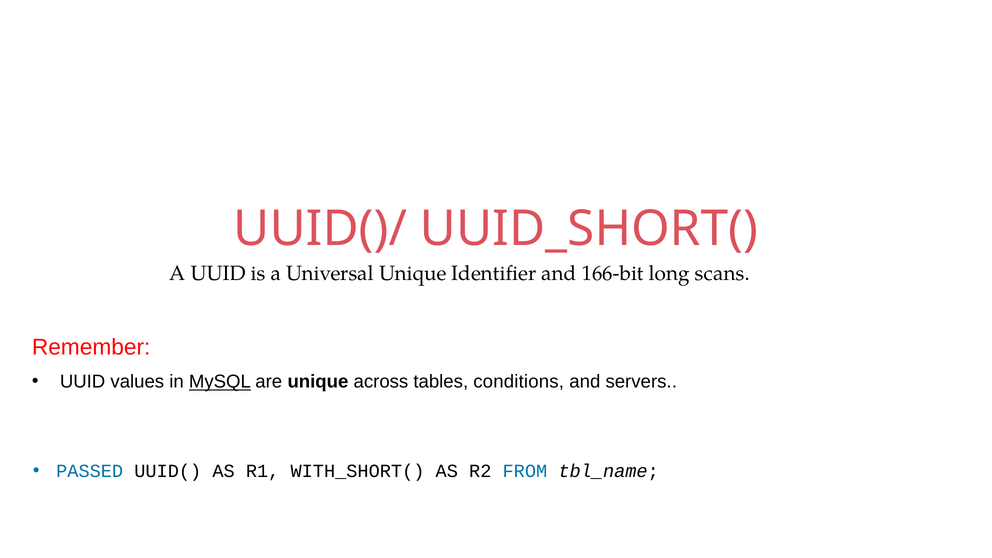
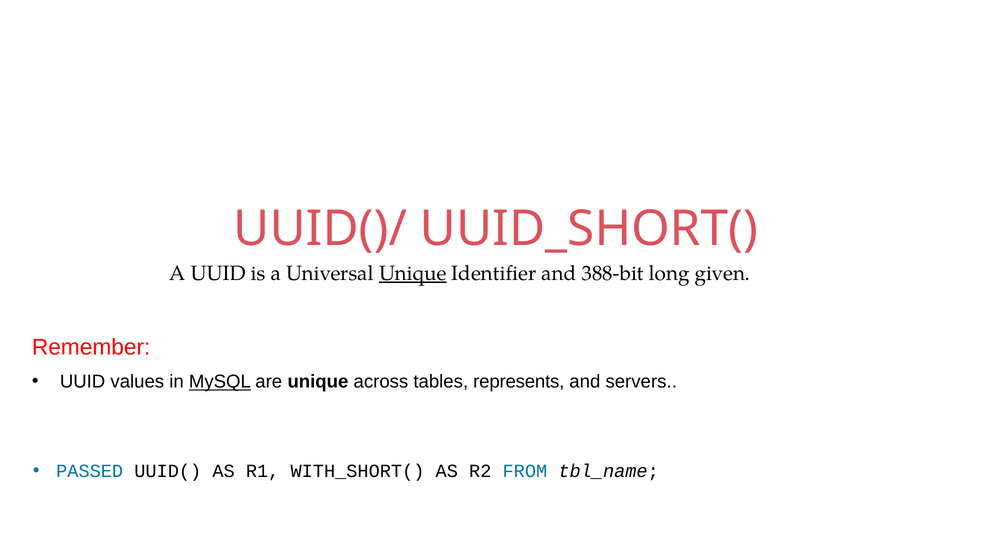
Unique underline: none -> present (413, 273)
166-bit: 166-bit -> 388-bit (613, 273)
scans: scans -> given (722, 273)
conditions: conditions -> represents (519, 382)
